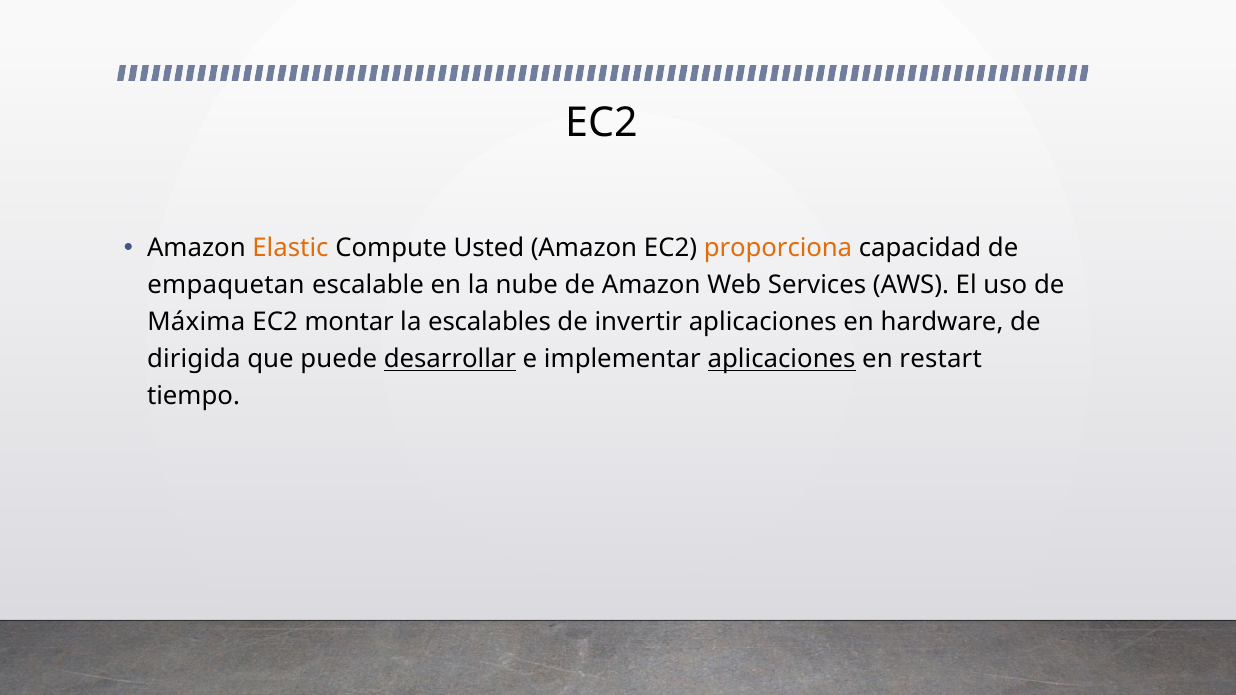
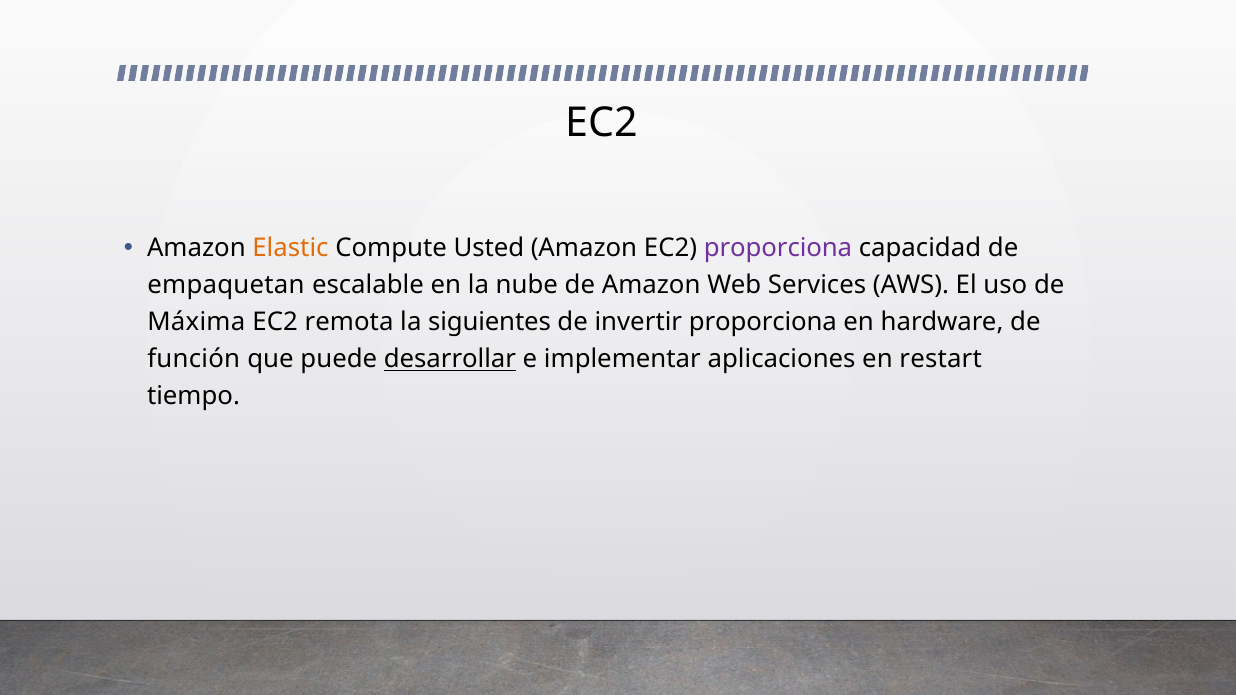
proporciona colour: orange -> purple (778, 248)
montar: montar -> remota (349, 322)
escalables: escalables -> siguientes (490, 322)
invertir aplicaciones: aplicaciones -> proporciona (763, 322)
dirigida: dirigida -> función (194, 359)
aplicaciones underline: present -> none (782, 359)
